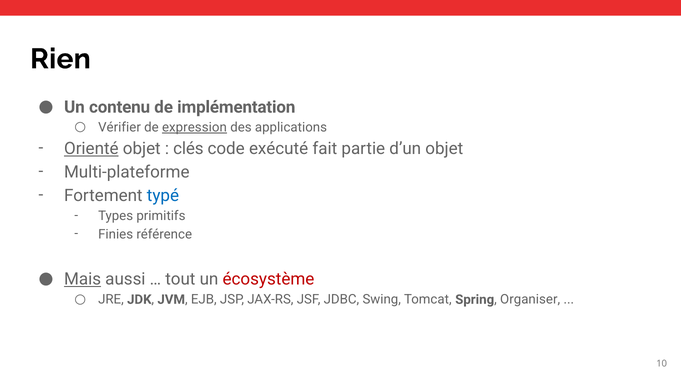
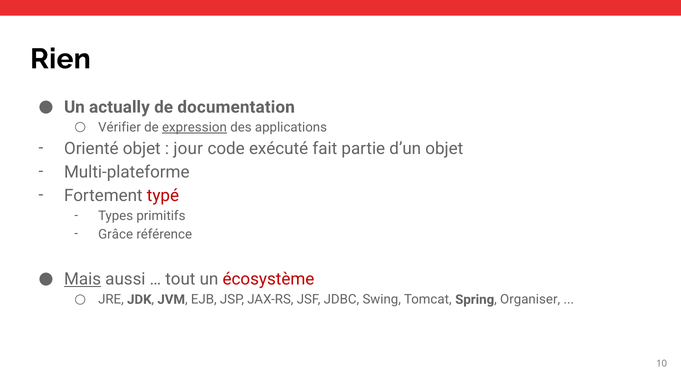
contenu: contenu -> actually (119, 107)
implémentation: implémentation -> documentation (236, 107)
Orienté underline: present -> none (91, 149)
clés: clés -> jour (188, 149)
typé colour: blue -> red (163, 196)
Finies: Finies -> Grâce (116, 234)
